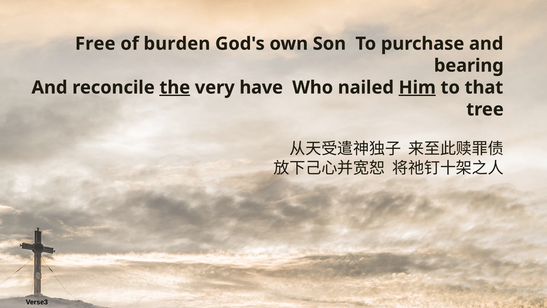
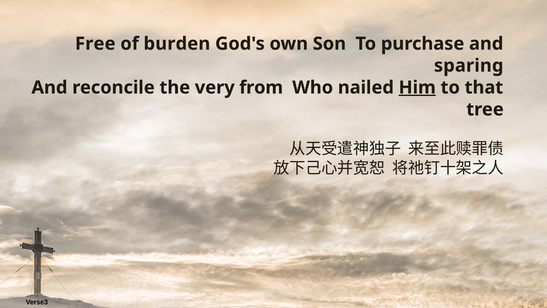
bearing: bearing -> sparing (469, 66)
the underline: present -> none (175, 87)
have: have -> from (261, 87)
